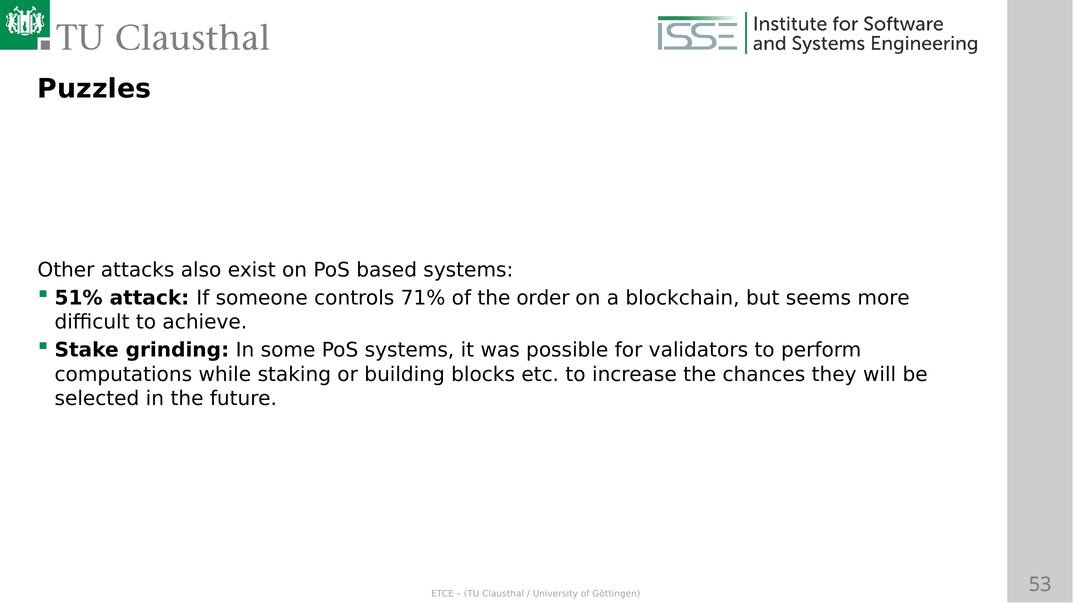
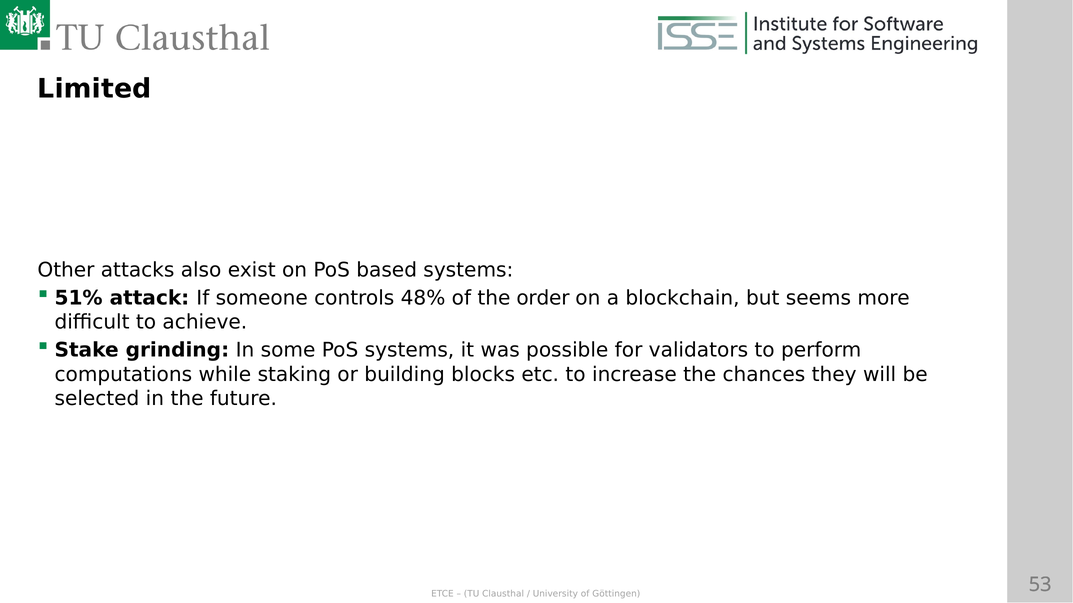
Puzzles: Puzzles -> Limited (94, 89)
71%: 71% -> 48% (423, 298)
